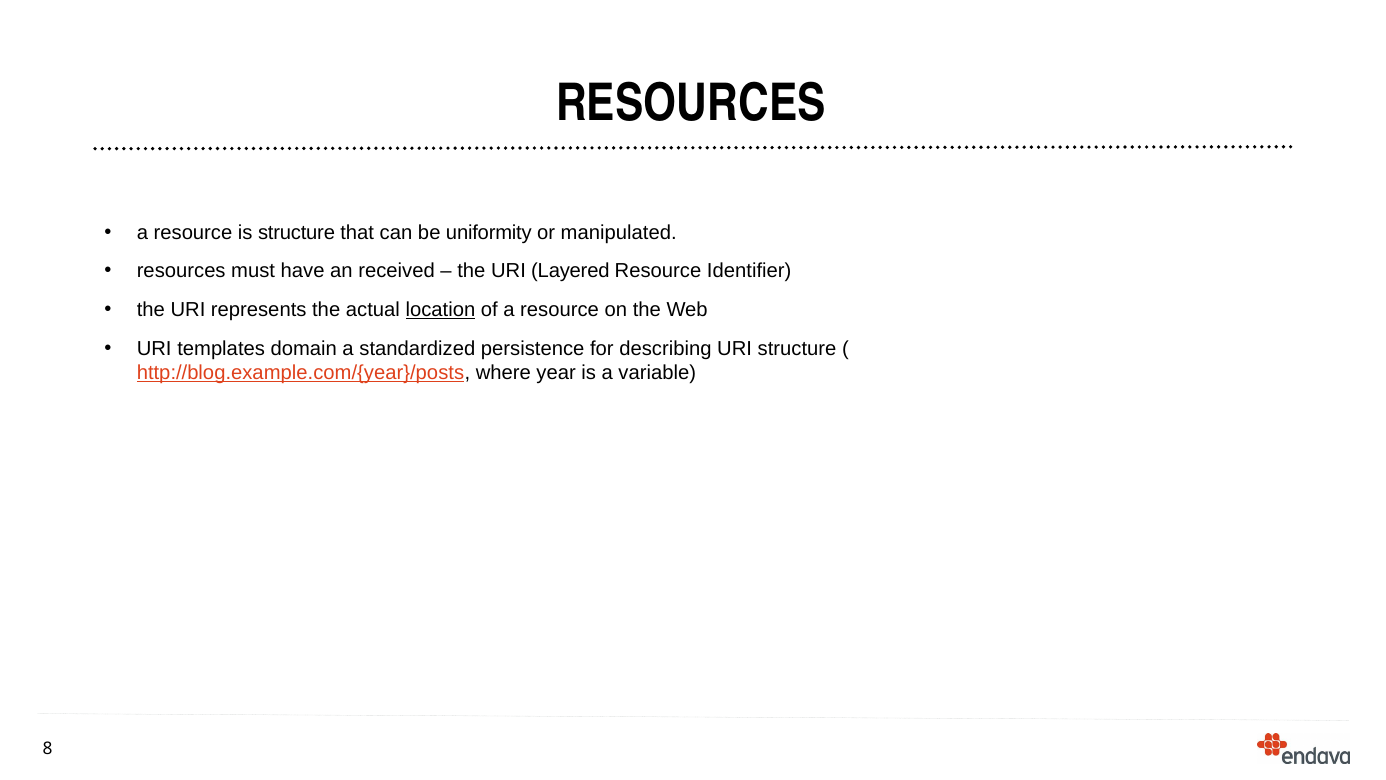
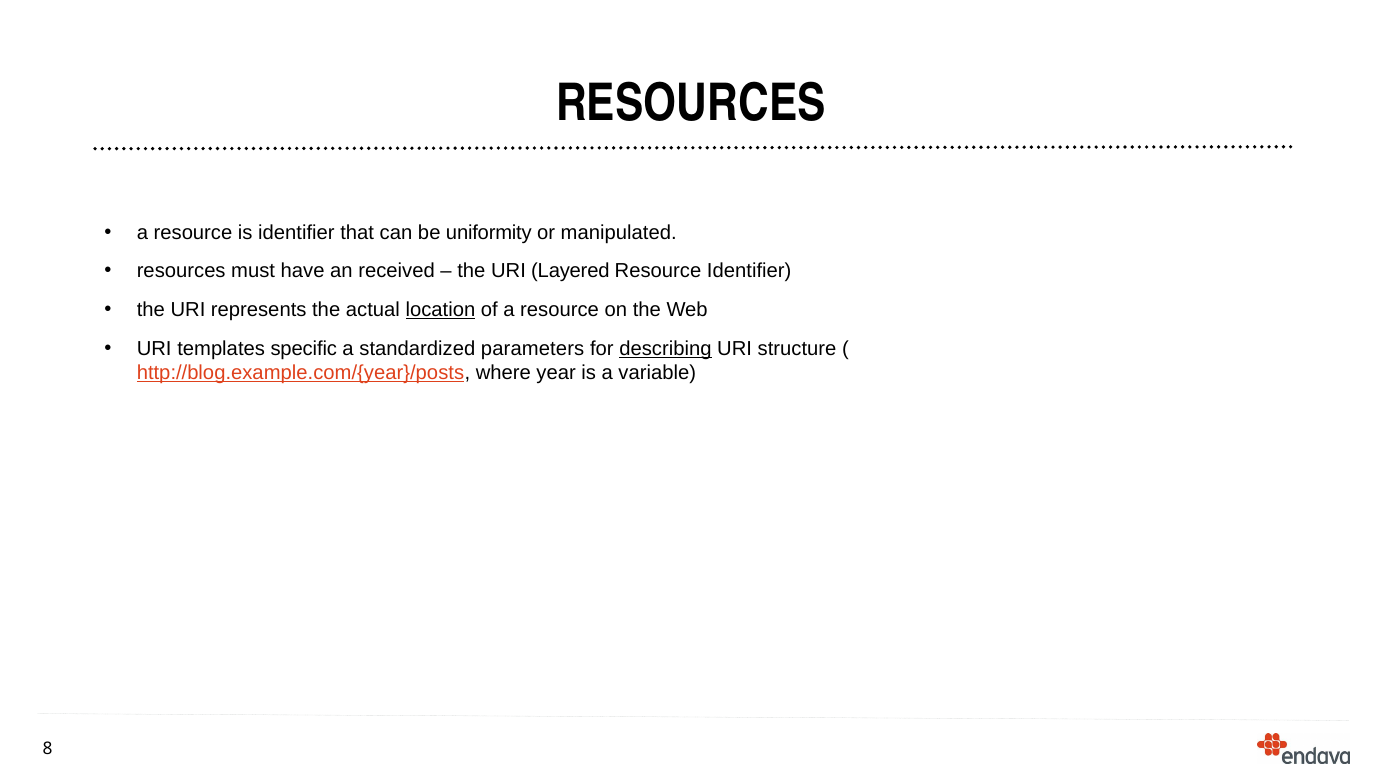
is structure: structure -> identifier (296, 232)
domain: domain -> specific (304, 348)
persistence: persistence -> parameters (533, 348)
describing underline: none -> present (665, 348)
